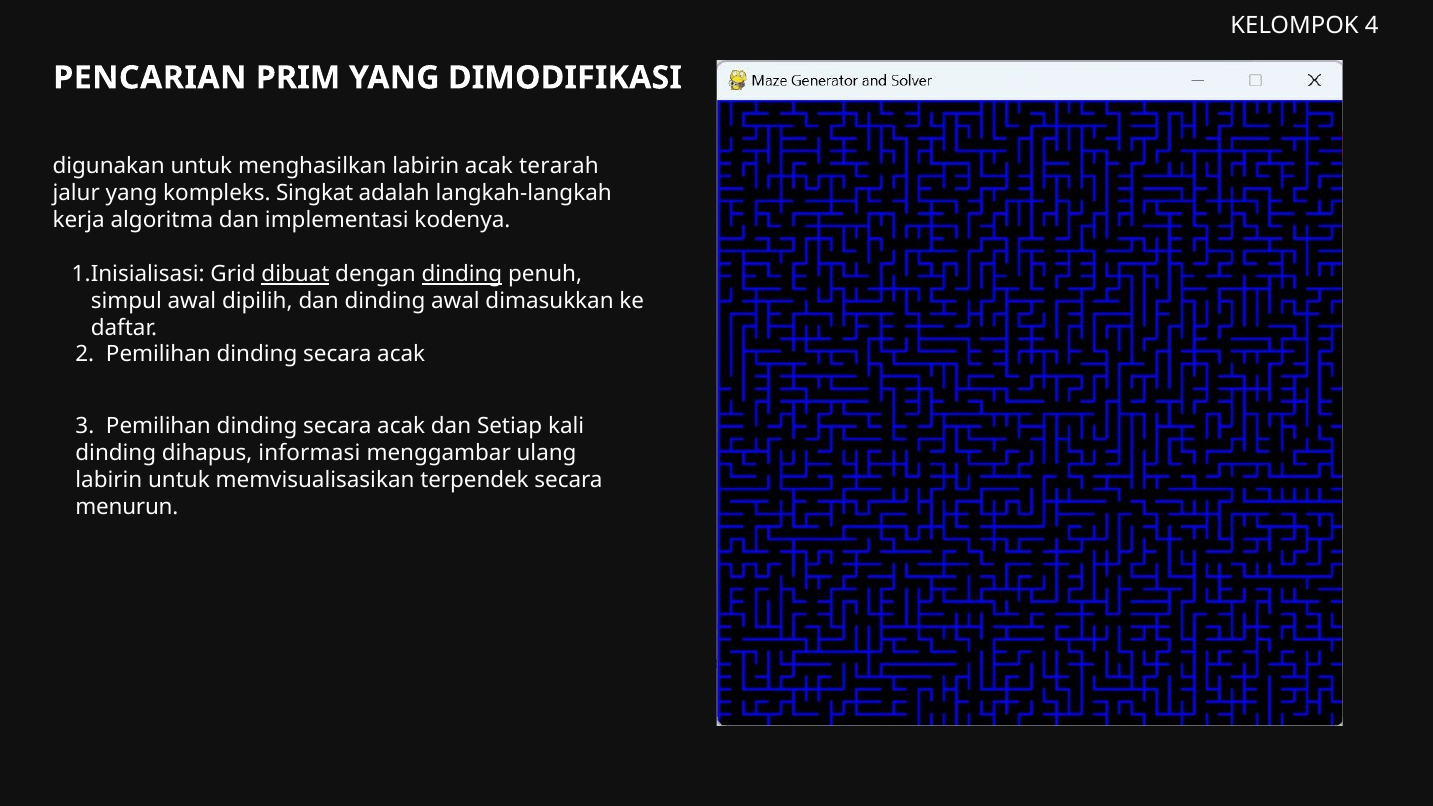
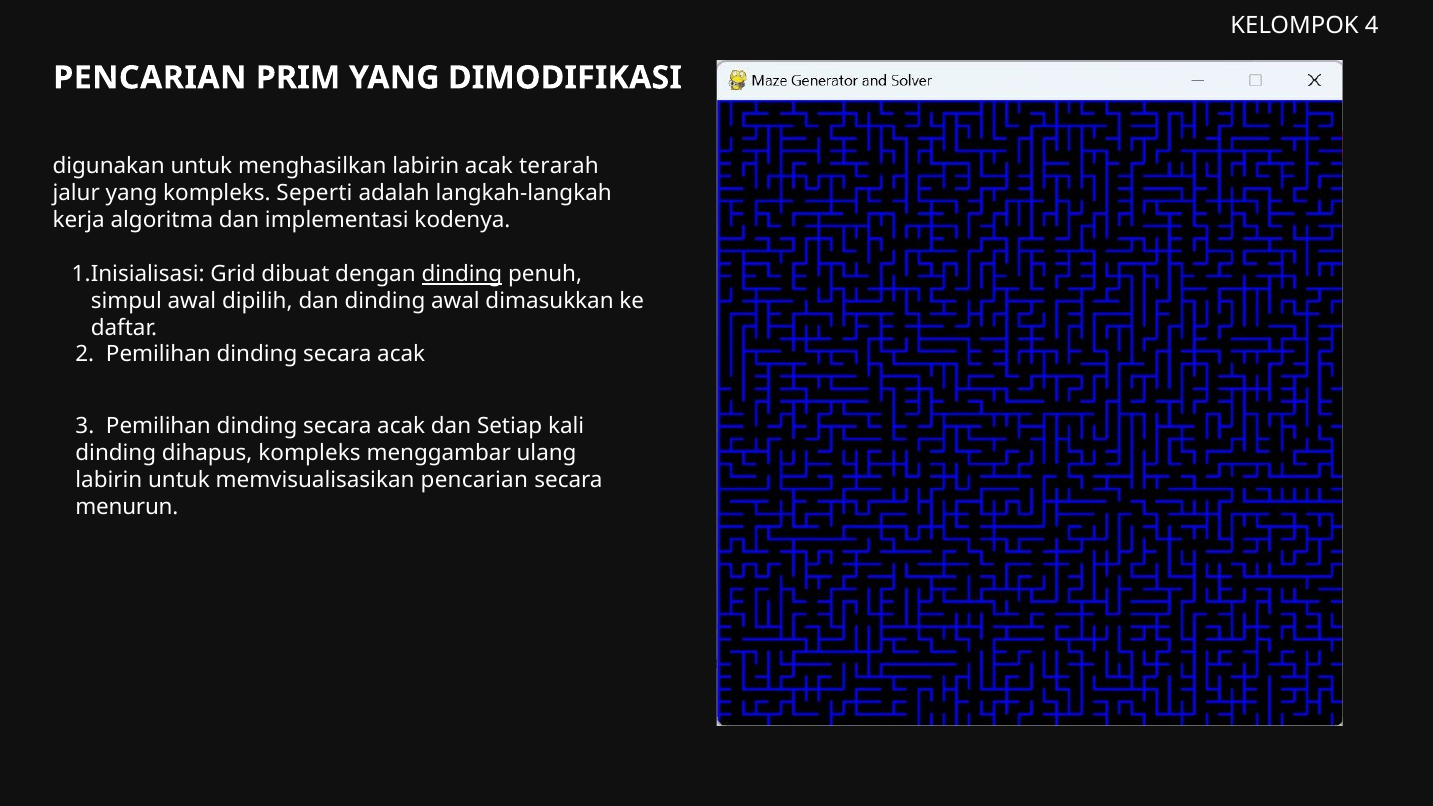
Singkat: Singkat -> Seperti (314, 193)
dibuat underline: present -> none (295, 274)
dihapus informasi: informasi -> kompleks (309, 453)
memvisualisasikan terpendek: terpendek -> pencarian (474, 480)
